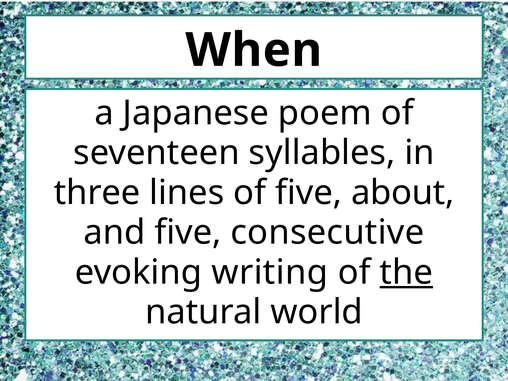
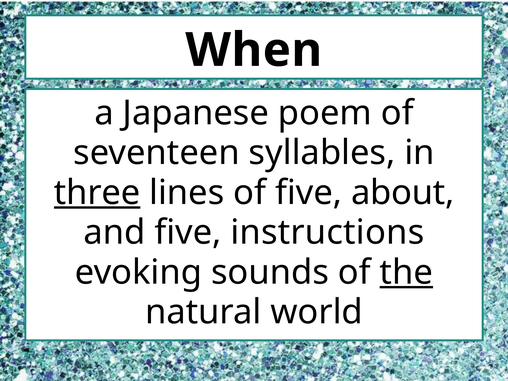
three underline: none -> present (97, 193)
consecutive: consecutive -> instructions (327, 232)
writing: writing -> sounds (270, 272)
